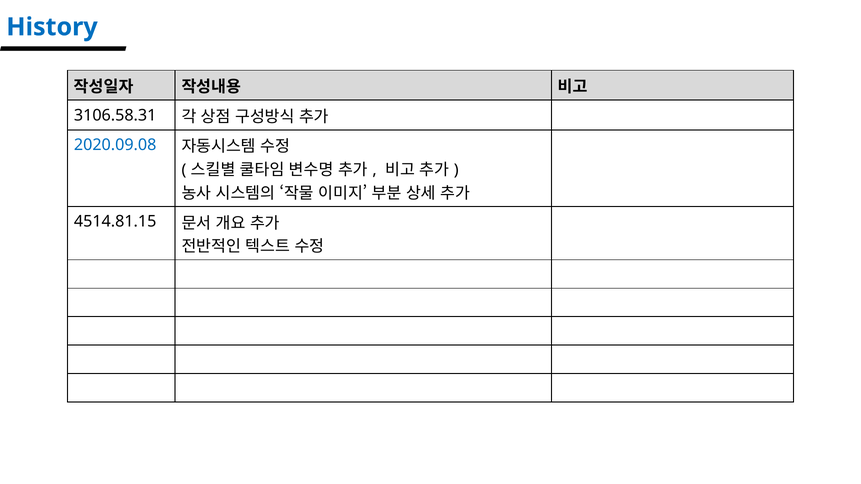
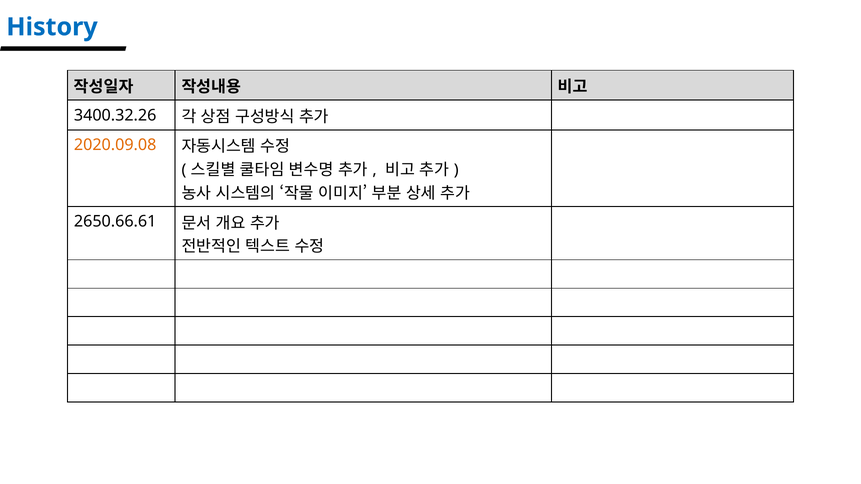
3106.58.31: 3106.58.31 -> 3400.32.26 (115, 115)
2020.09.08 colour: blue -> orange (115, 145)
4514.81.15: 4514.81.15 -> 2650.66.61 (115, 222)
